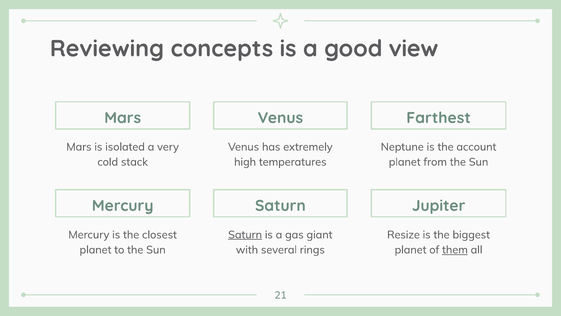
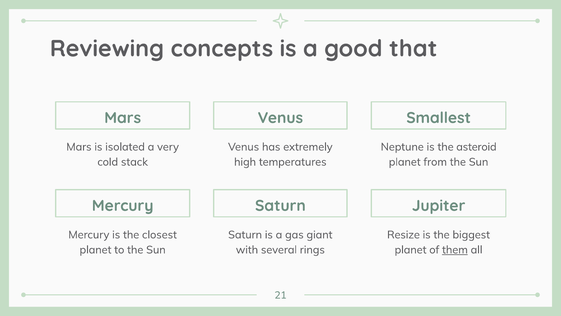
view: view -> that (413, 49)
Farthest: Farthest -> Smallest (439, 118)
account: account -> asteroid (476, 147)
Saturn underline: present -> none (245, 234)
